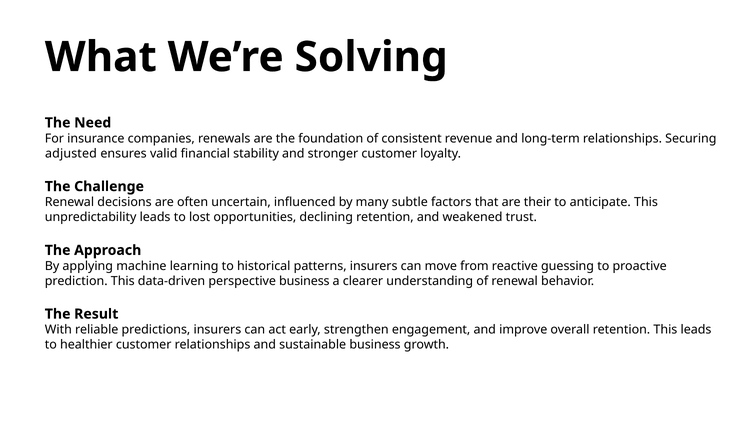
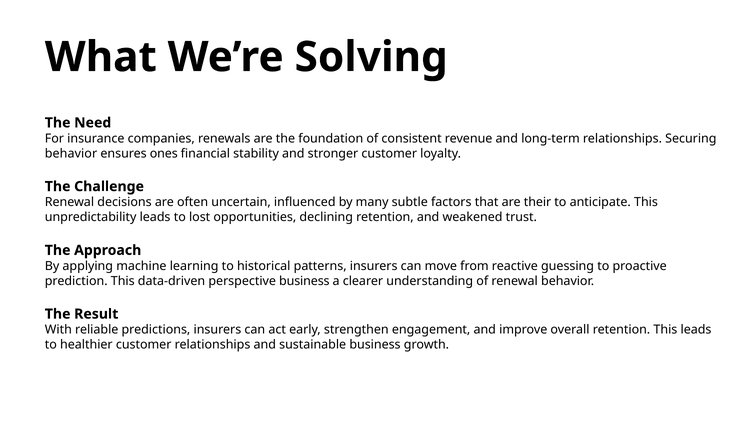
adjusted: adjusted -> behavior (71, 154)
valid: valid -> ones (164, 154)
